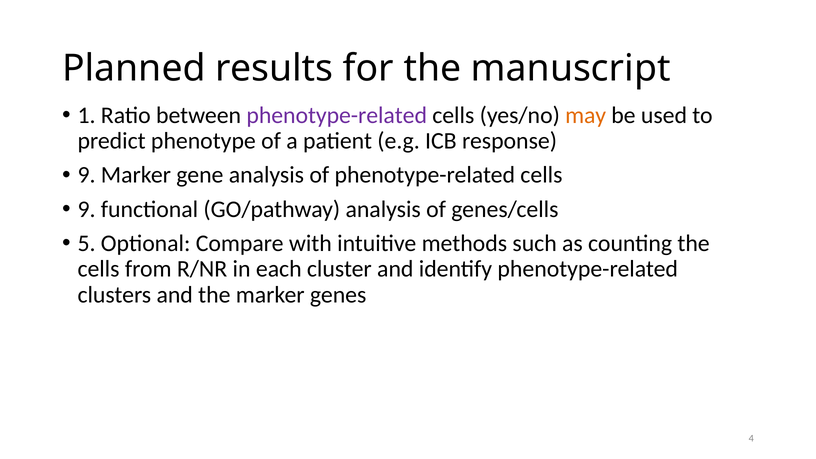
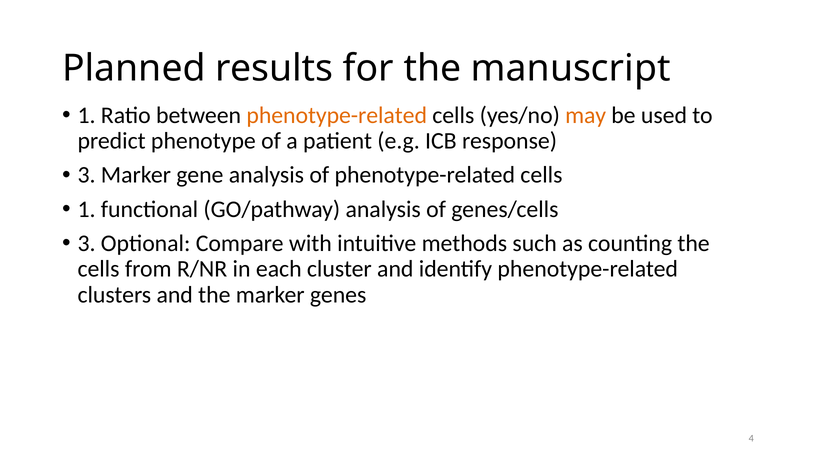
phenotype-related colour: purple -> orange (337, 115)
9: 9 -> 3 (87, 175)
9: 9 -> 1 (87, 209)
5: 5 -> 3 (87, 243)
